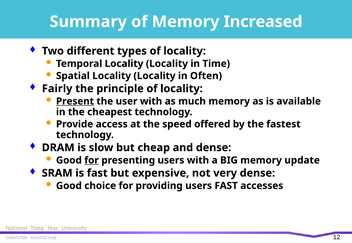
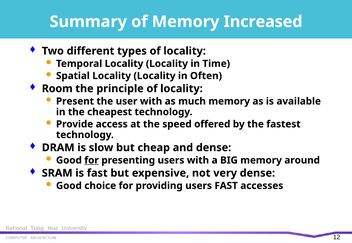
Fairly: Fairly -> Room (57, 89)
Present underline: present -> none (75, 102)
update: update -> around (302, 161)
